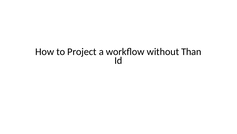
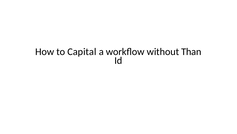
Project: Project -> Capital (82, 51)
